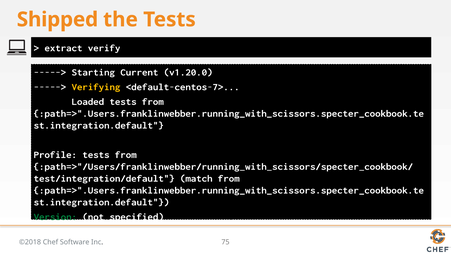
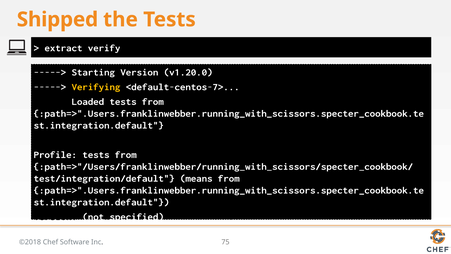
Starting Current: Current -> Version (139, 72)
match: match -> means (196, 178)
Version colour: green -> black (55, 217)
